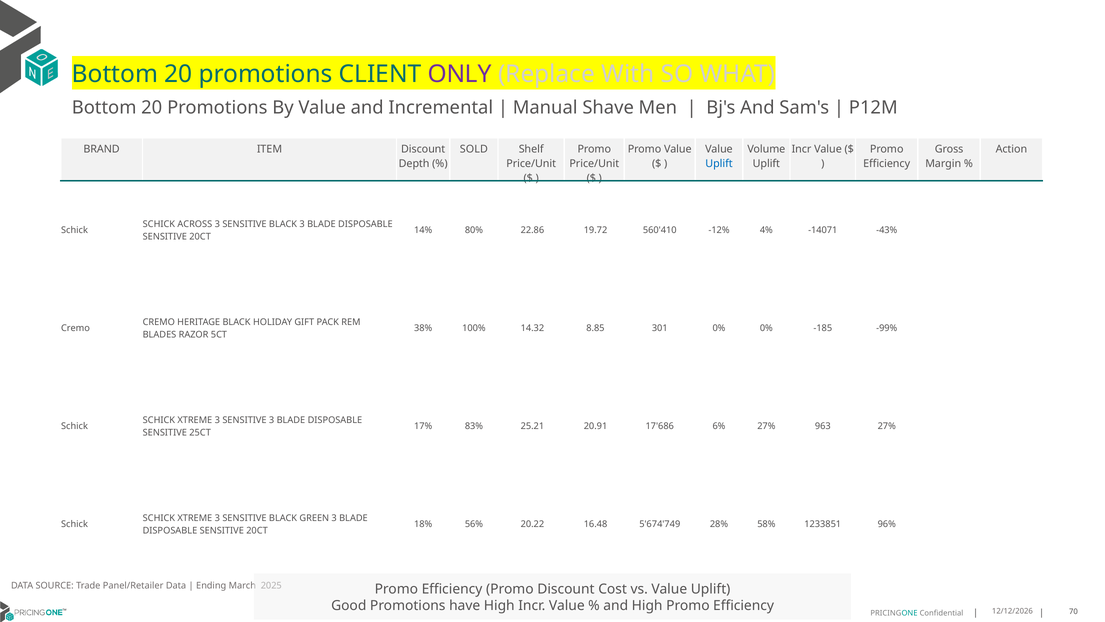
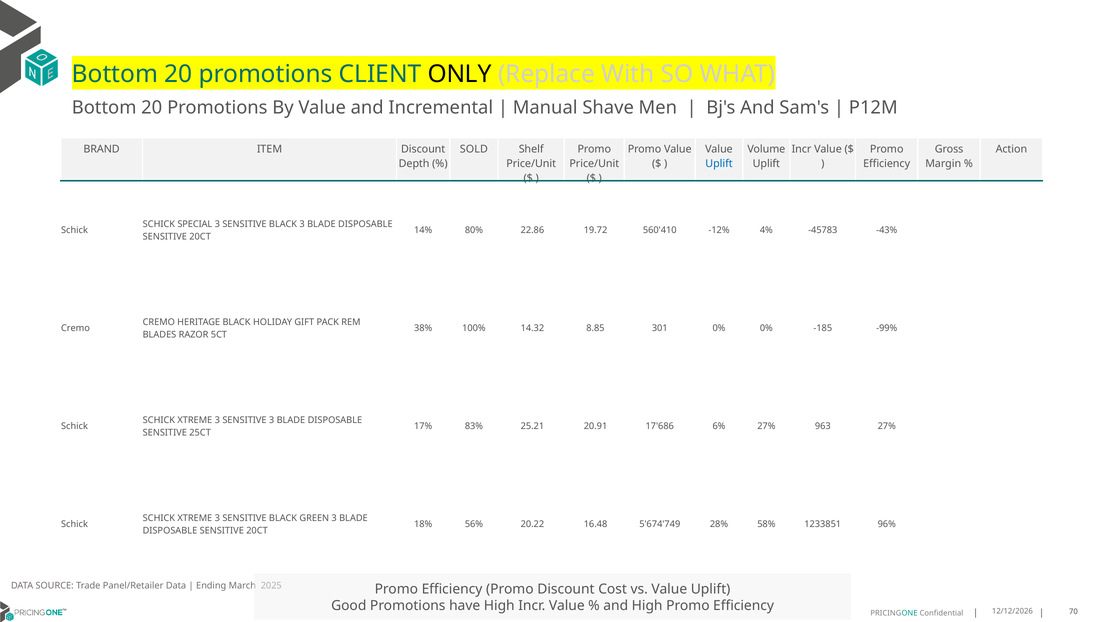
ONLY colour: purple -> black (460, 74)
ACROSS: ACROSS -> SPECIAL (195, 224)
-14071: -14071 -> -45783 (823, 230)
